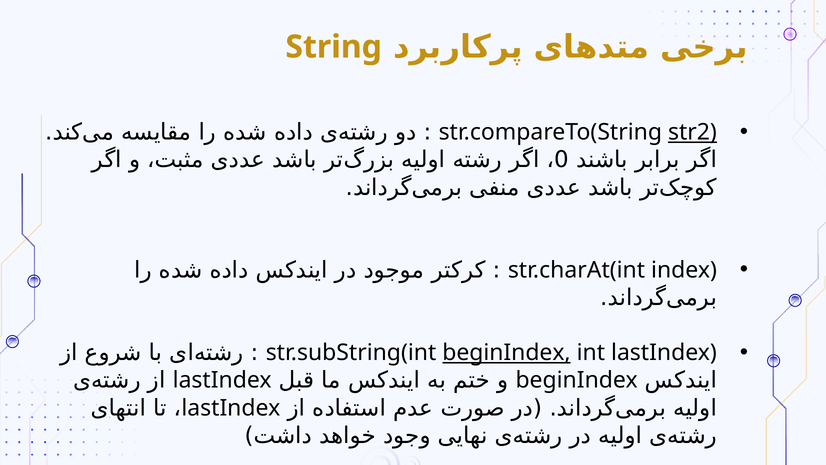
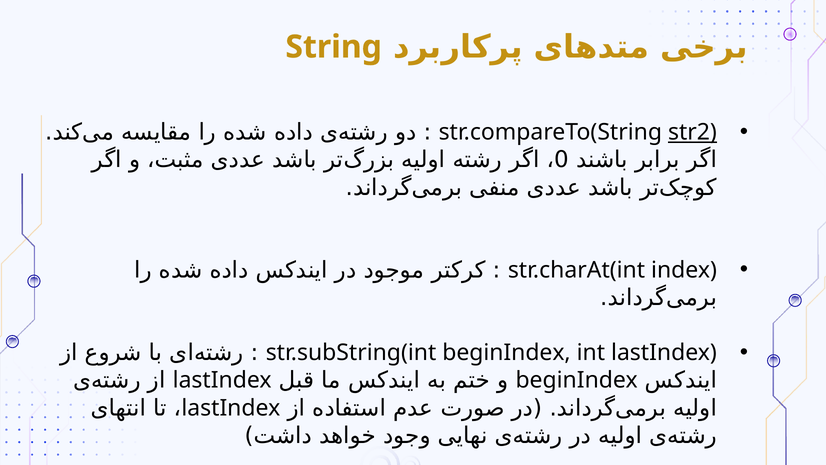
beginIndex underline: present -> none (506, 353)
